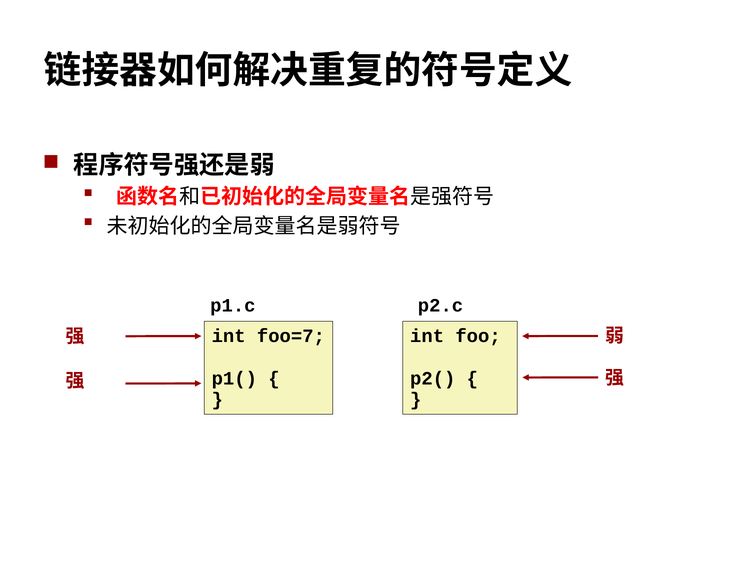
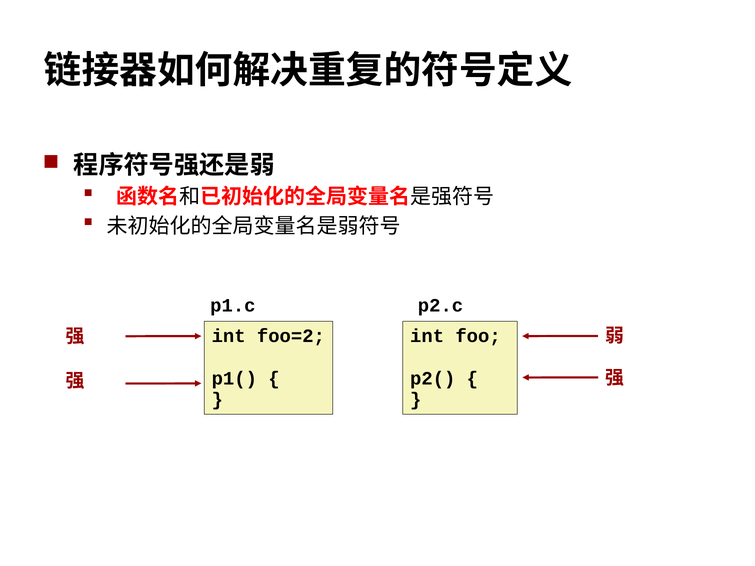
foo=7: foo=7 -> foo=2 (291, 336)
